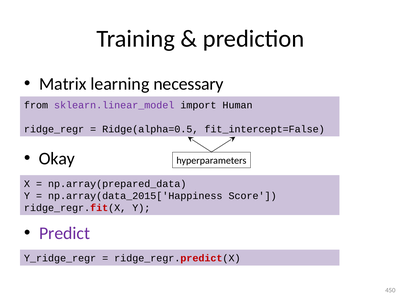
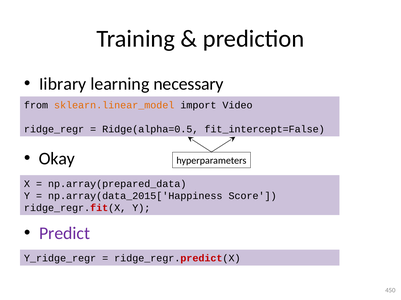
Matrix: Matrix -> Iibrary (63, 84)
sklearn.linear_model colour: purple -> orange (114, 105)
Human: Human -> Video (238, 105)
